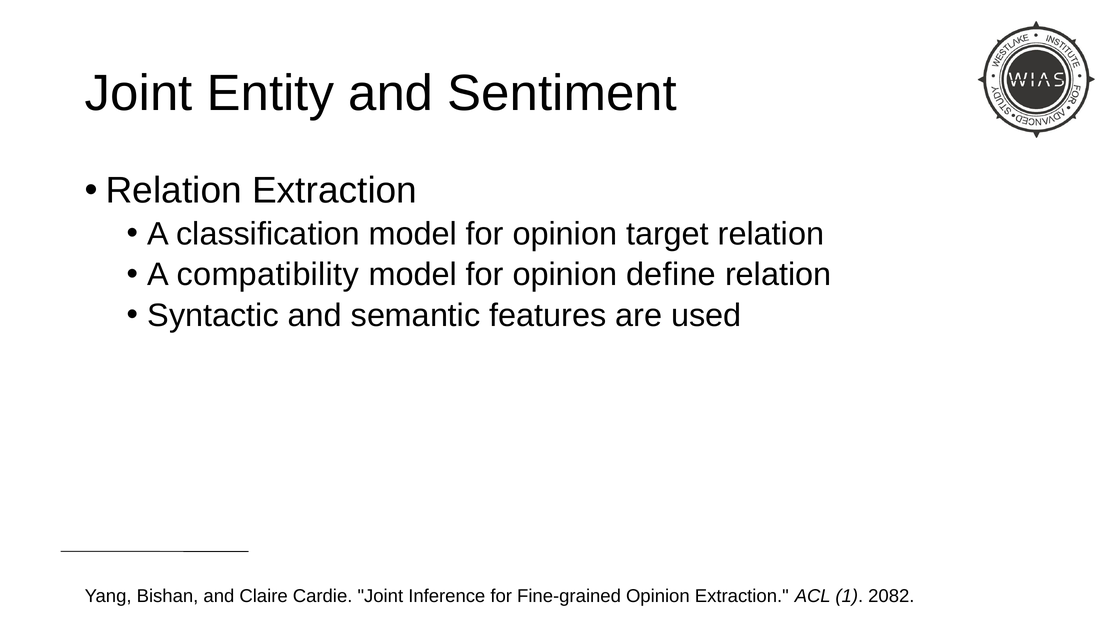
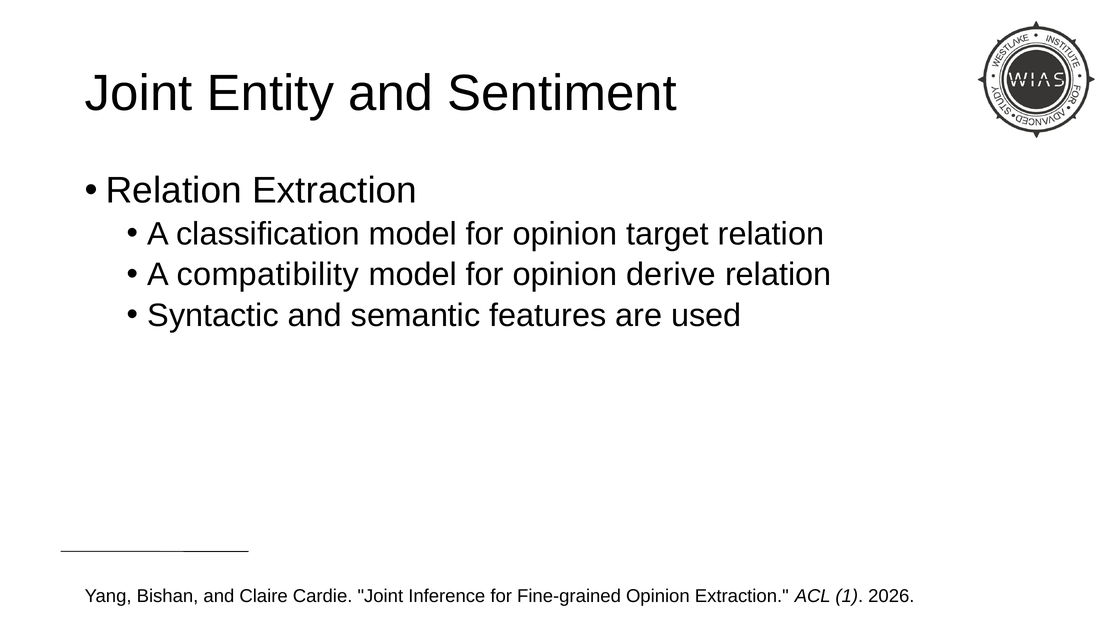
define: define -> derive (671, 275)
2082: 2082 -> 2026 (891, 596)
